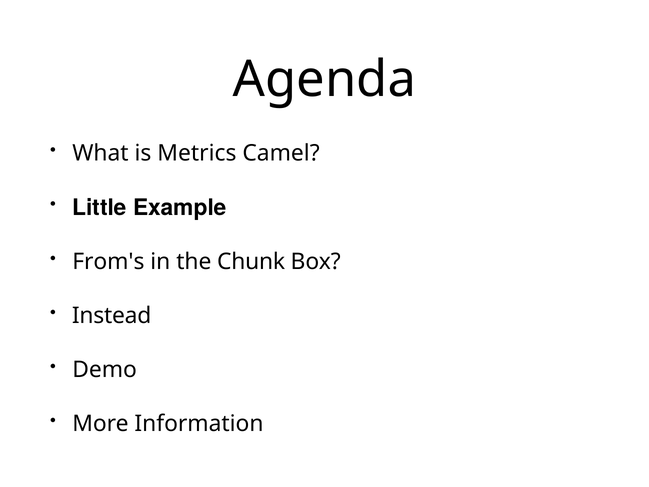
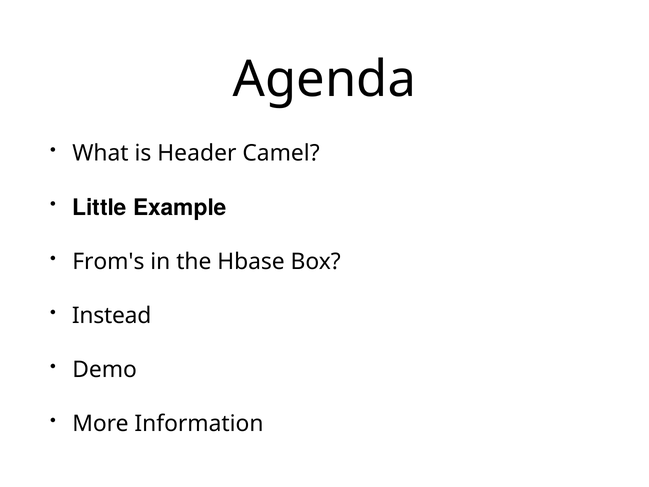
Metrics: Metrics -> Header (197, 153)
Chunk: Chunk -> Hbase (251, 261)
